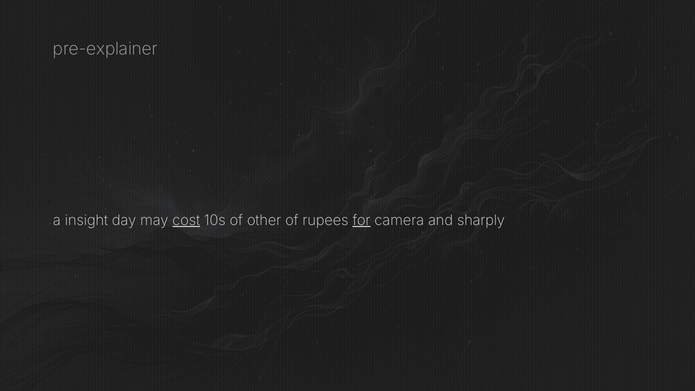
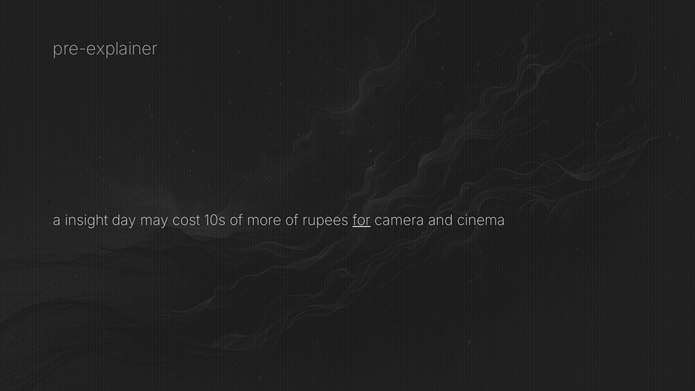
cost underline: present -> none (186, 220)
other: other -> more (264, 220)
sharply: sharply -> cinema (481, 220)
